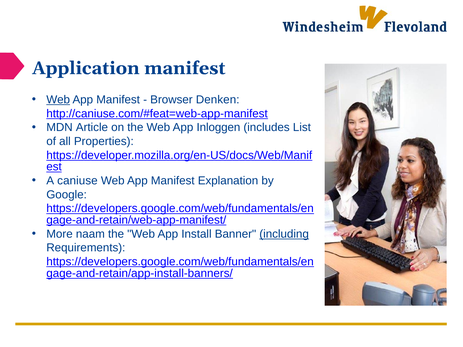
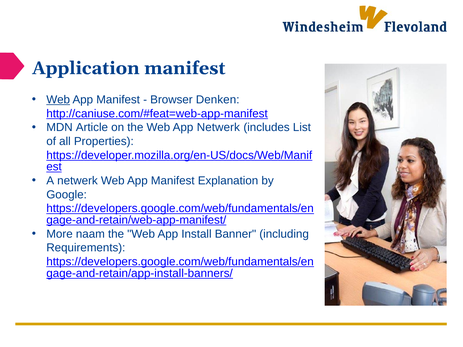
App Inloggen: Inloggen -> Netwerk (218, 128)
A caniuse: caniuse -> netwerk (77, 181)
including underline: present -> none (284, 234)
